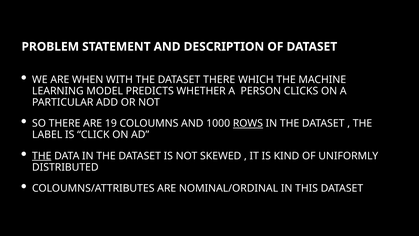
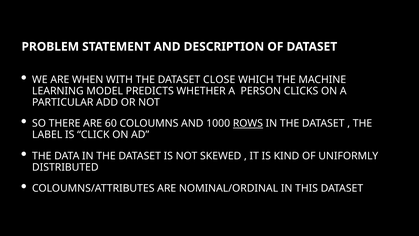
DATASET THERE: THERE -> CLOSE (219, 79)
19: 19 -> 60 (111, 123)
THE underline: present -> none (42, 156)
